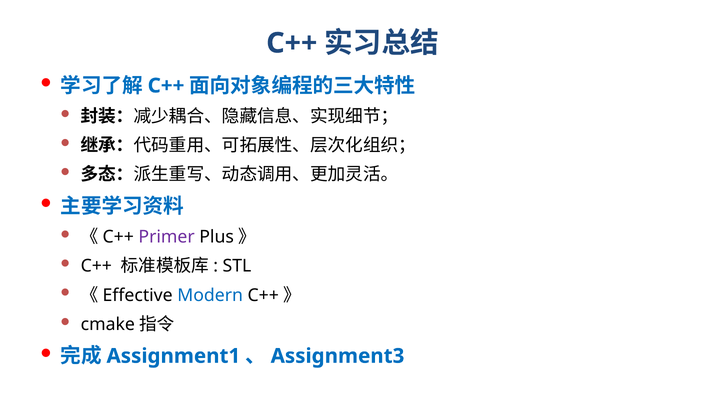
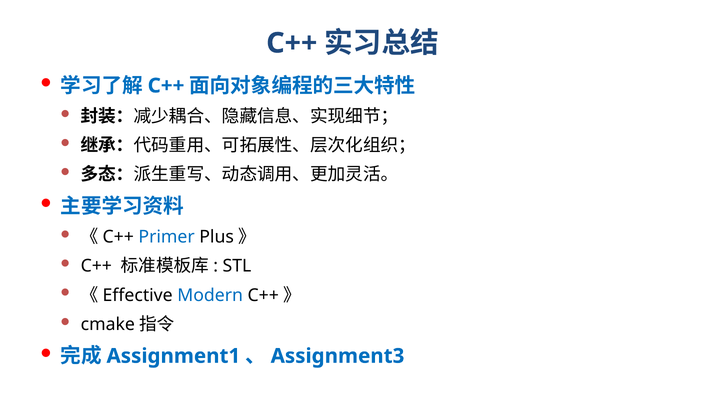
Primer colour: purple -> blue (167, 237)
